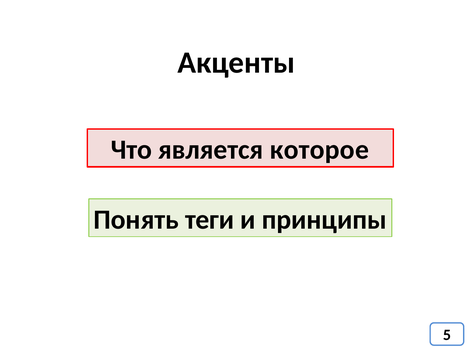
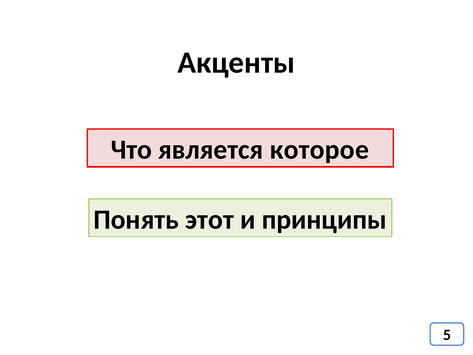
теги: теги -> этот (209, 220)
